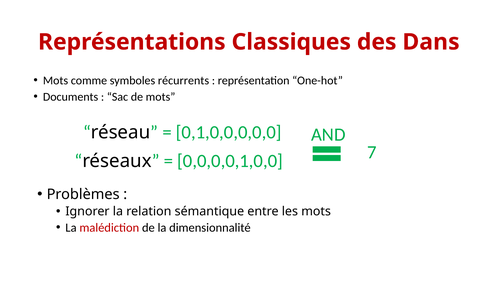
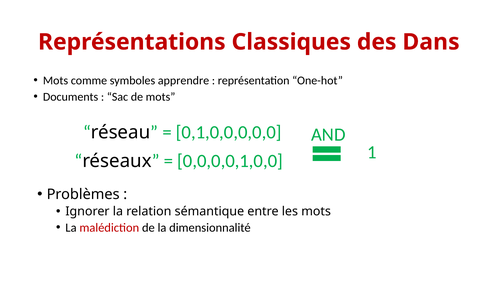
récurrents: récurrents -> apprendre (184, 81)
7: 7 -> 1 (372, 152)
